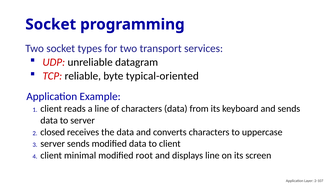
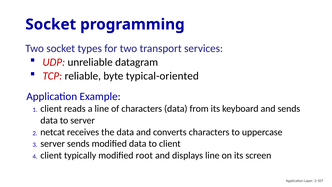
closed: closed -> netcat (53, 132)
minimal: minimal -> typically (80, 155)
